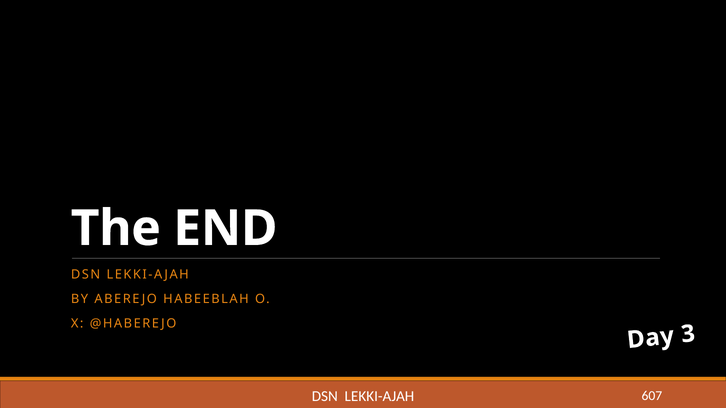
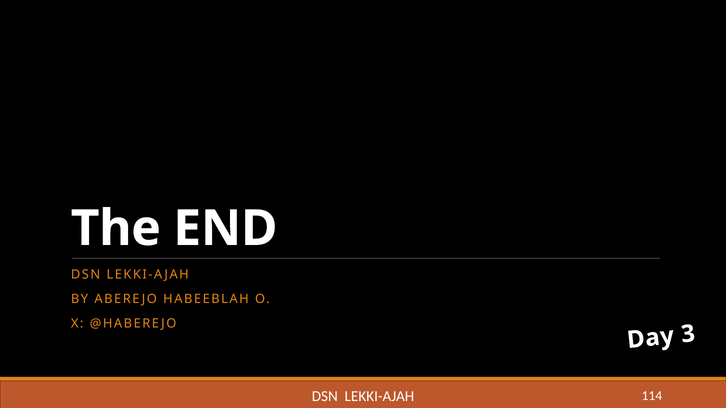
607: 607 -> 114 (652, 396)
